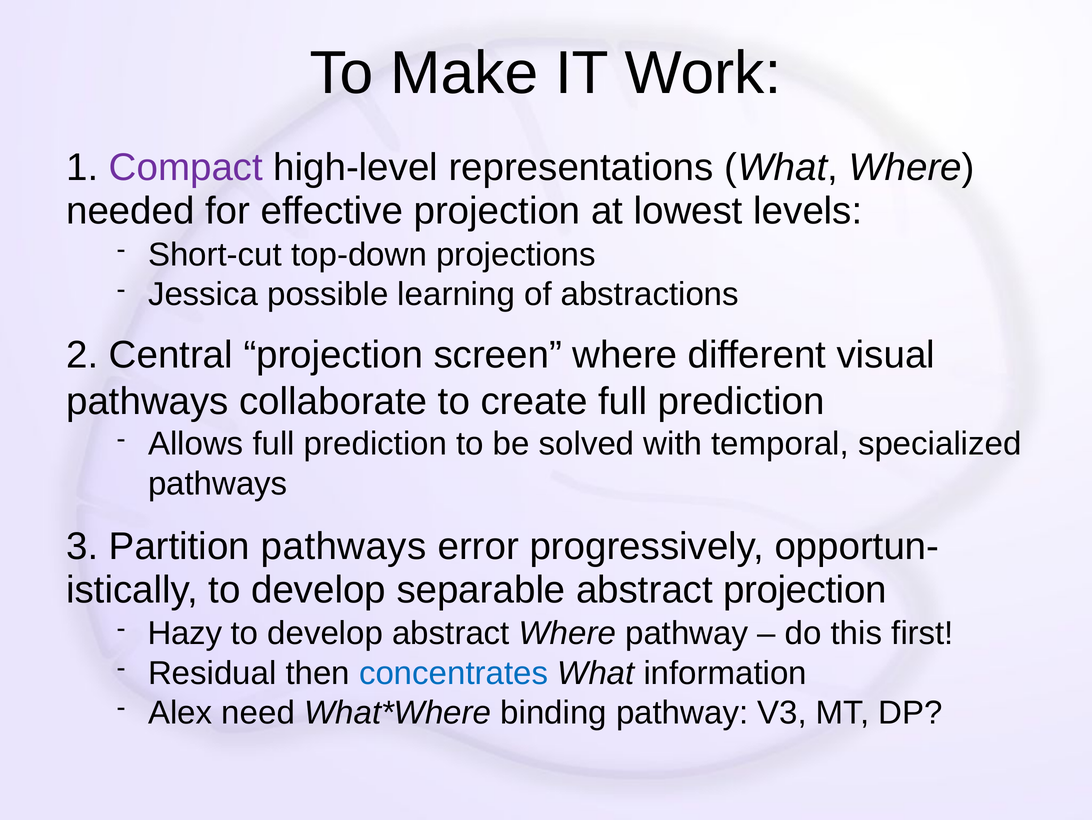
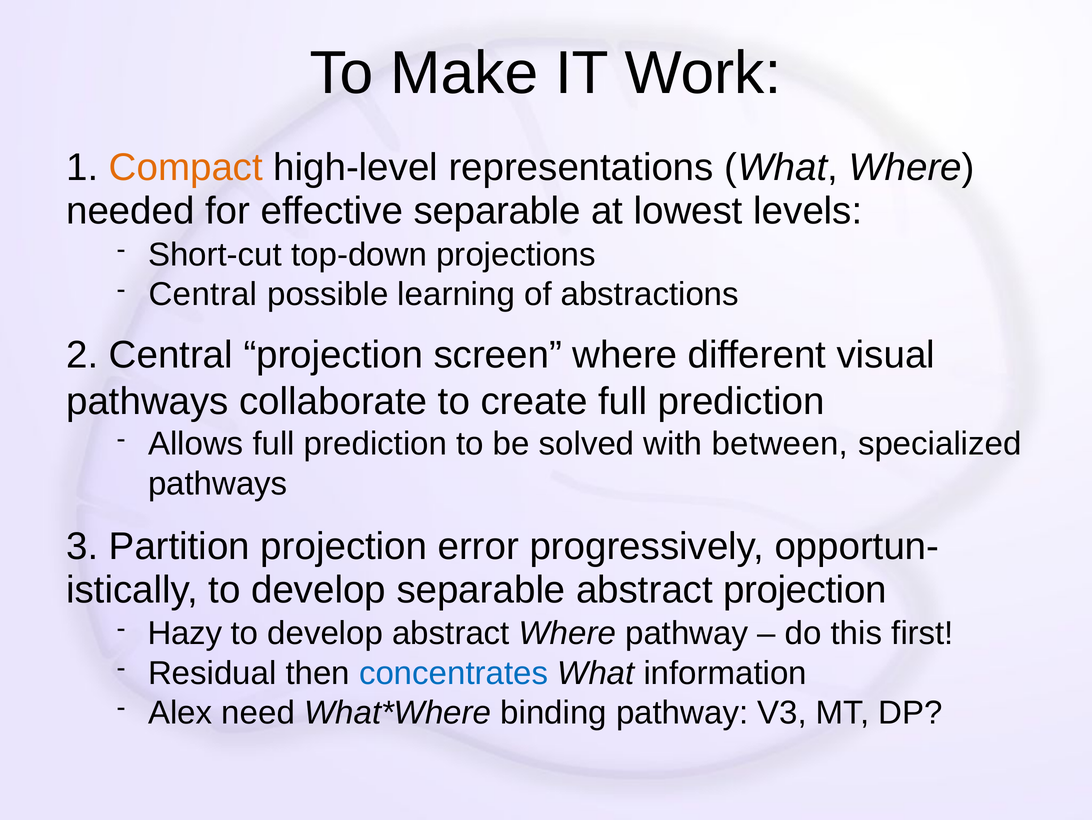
Compact colour: purple -> orange (186, 168)
effective projection: projection -> separable (497, 211)
Jessica: Jessica -> Central (203, 294)
temporal: temporal -> between (780, 444)
Partition pathways: pathways -> projection (344, 546)
